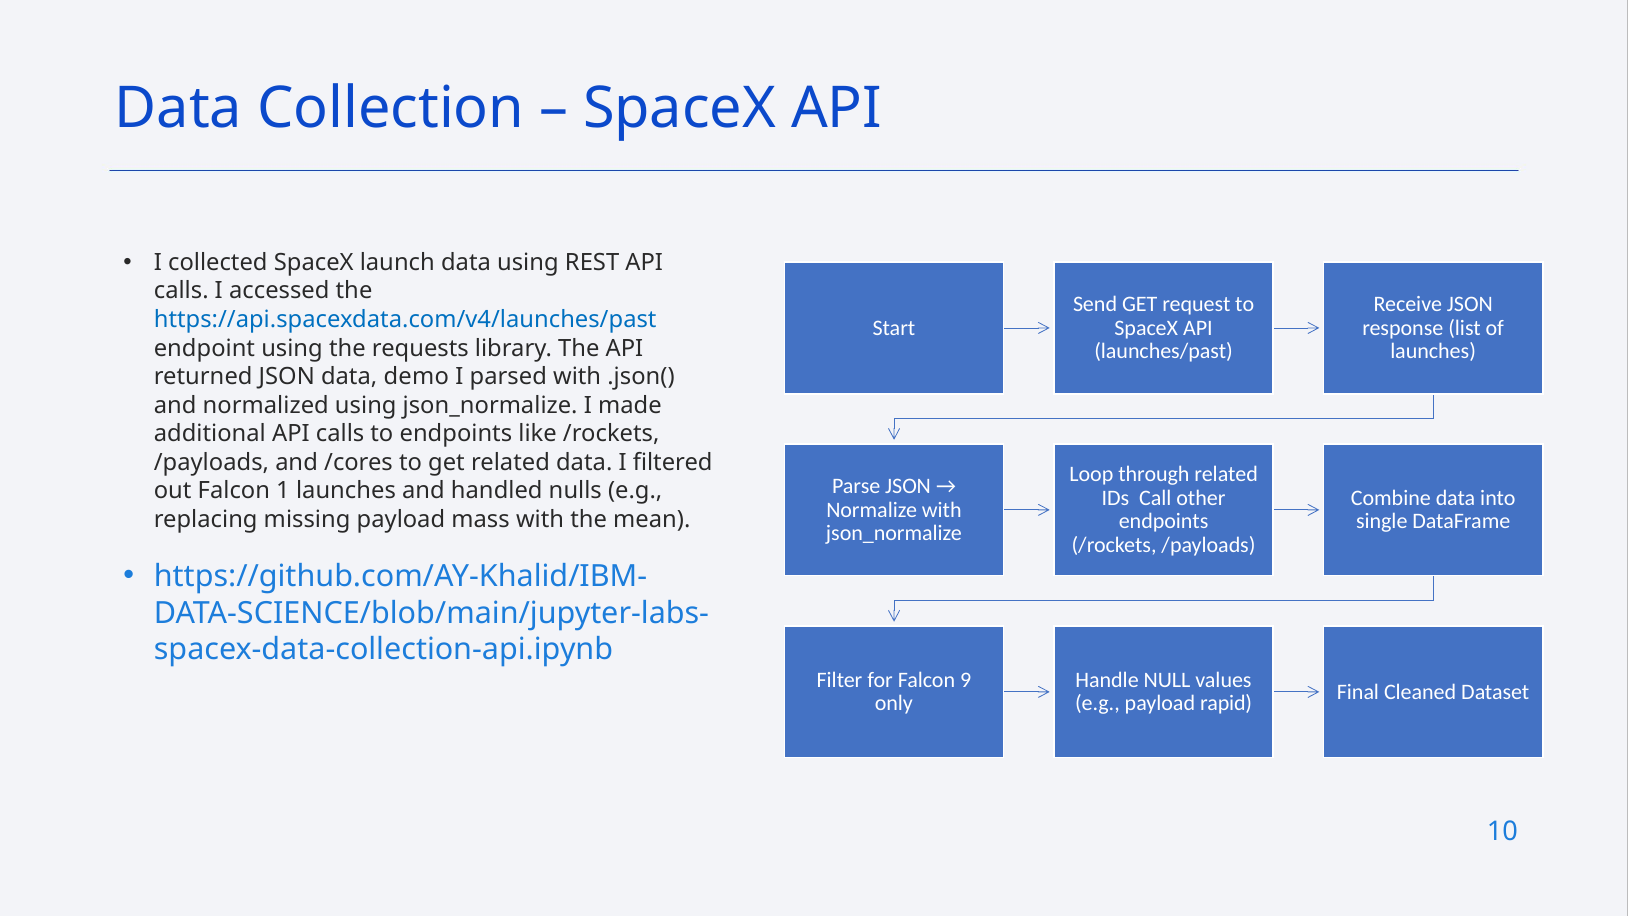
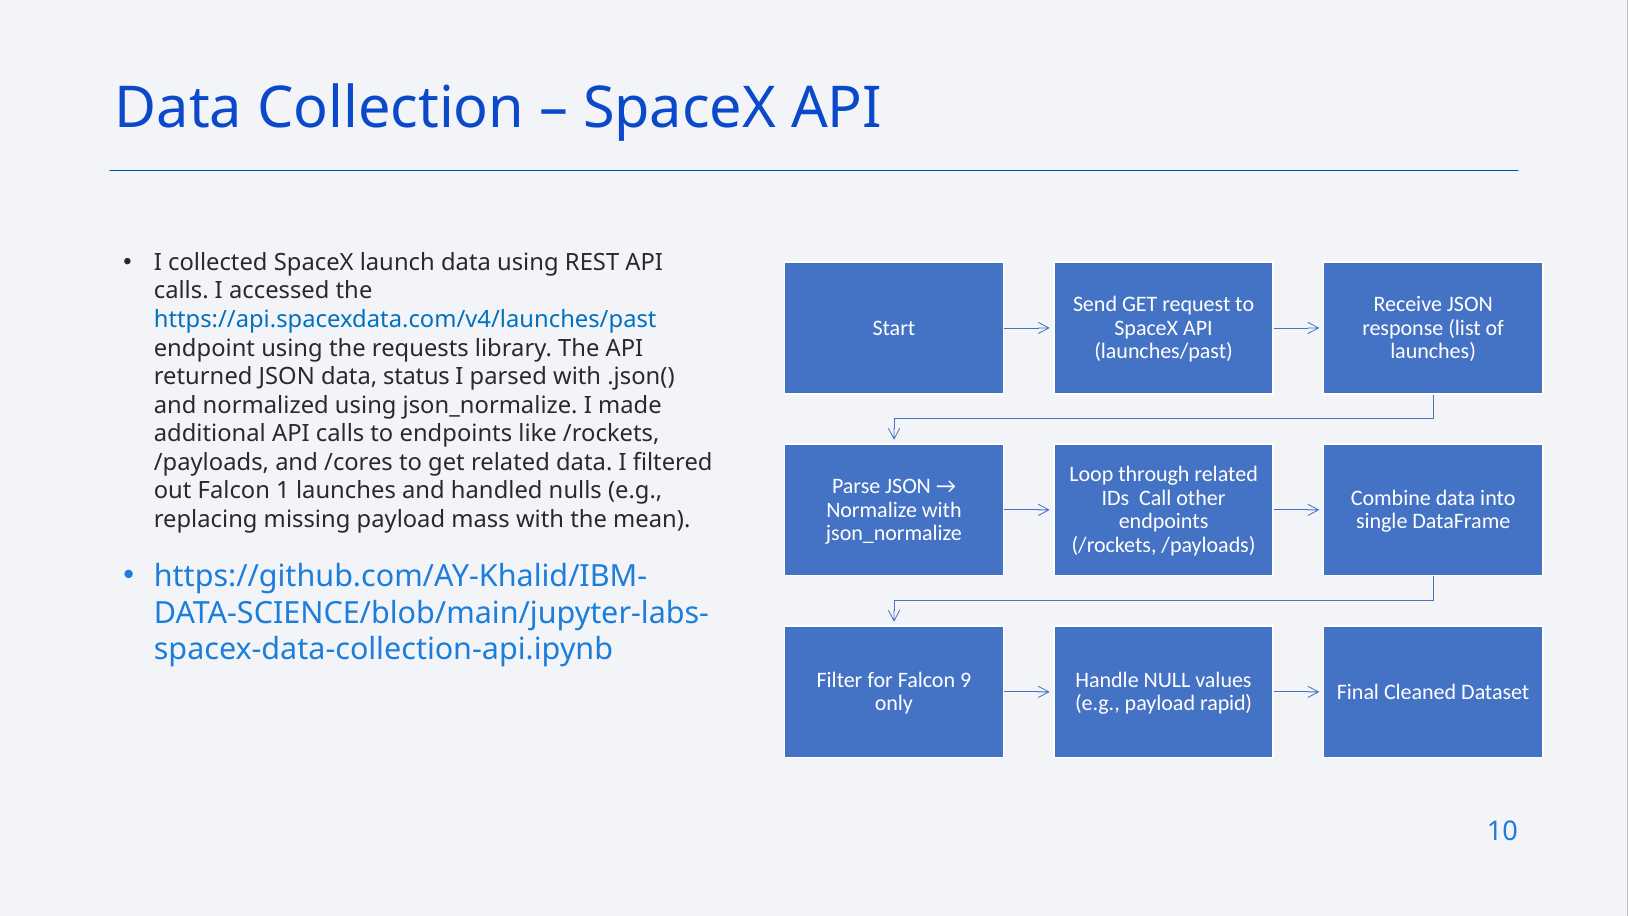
demo: demo -> status (416, 377)
